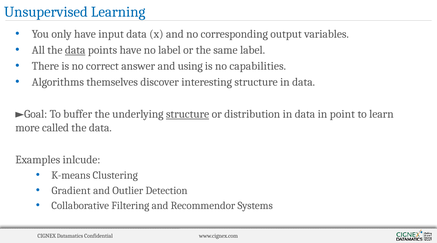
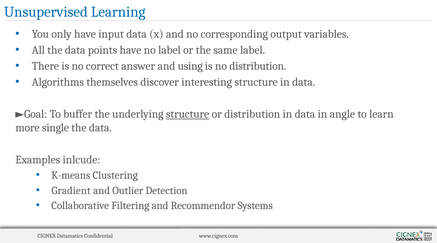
data underline: present -> none (75, 50)
no capabilities: capabilities -> distribution (258, 66)
point: point -> angle (342, 114)
called: called -> single (55, 128)
